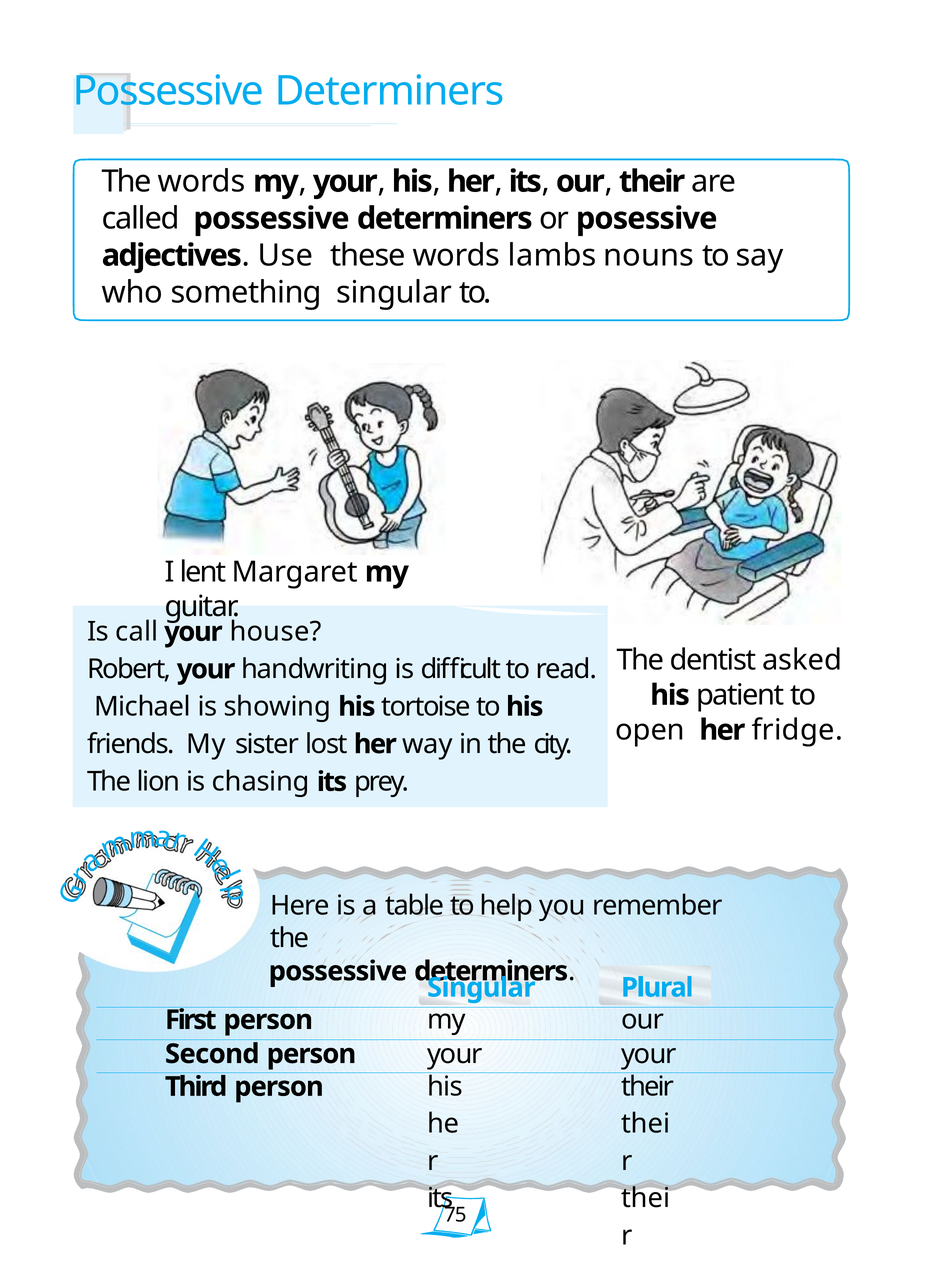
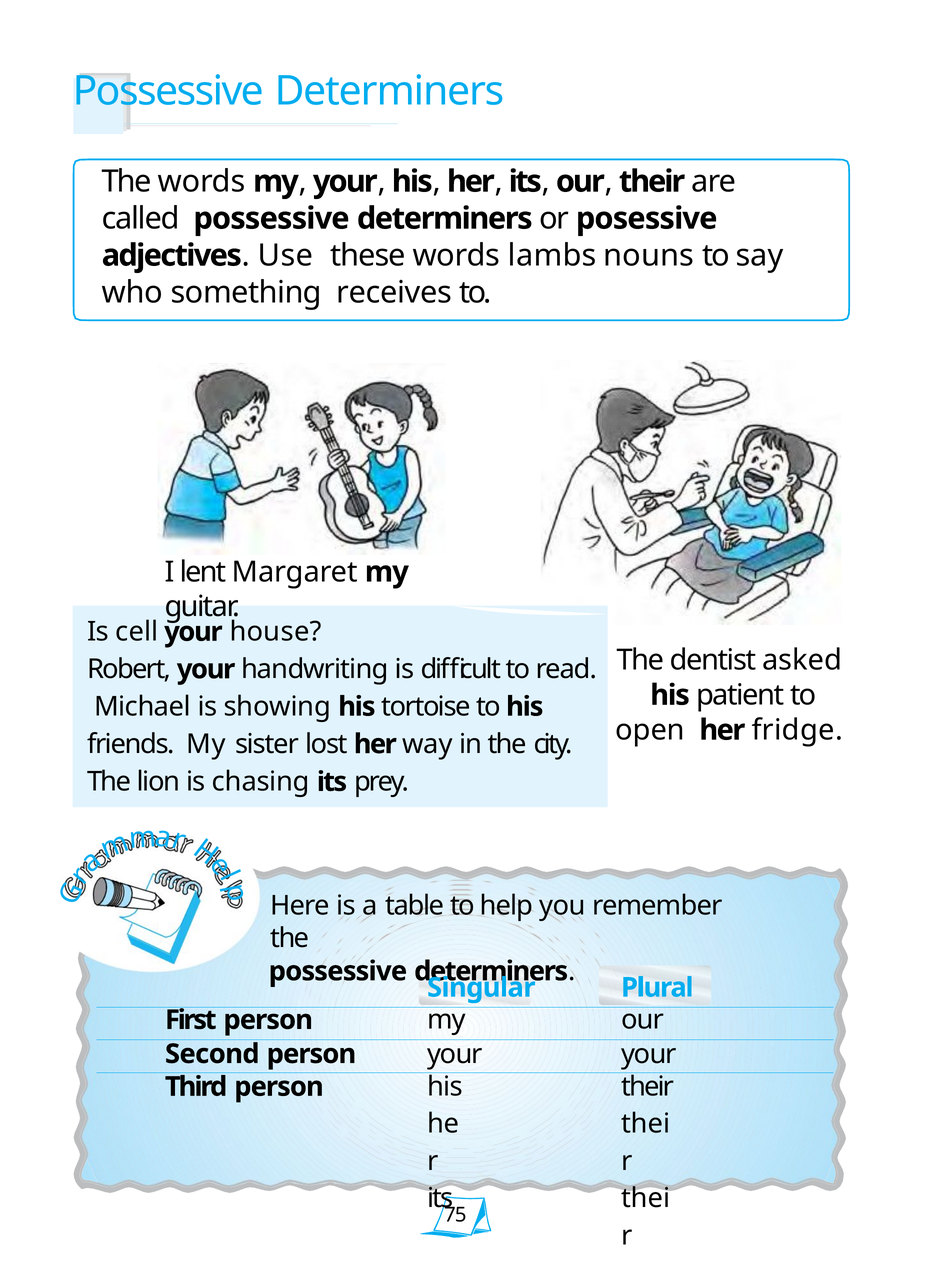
something singular: singular -> receives (394, 292)
call: call -> cell (137, 632)
